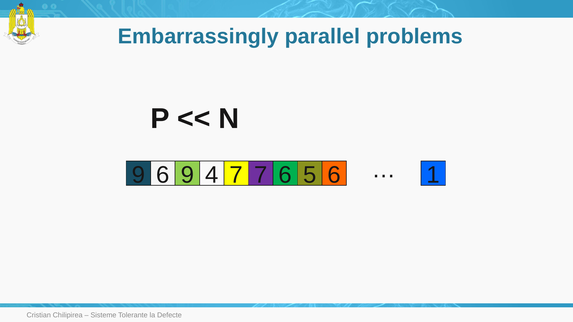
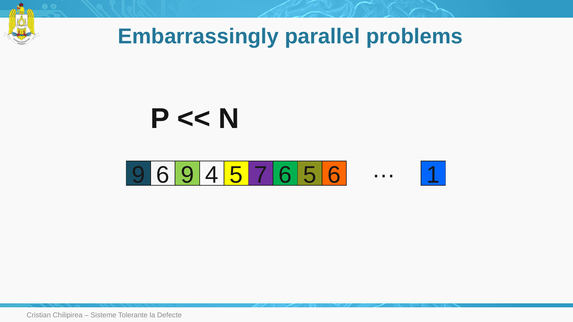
4 7: 7 -> 5 (236, 175)
